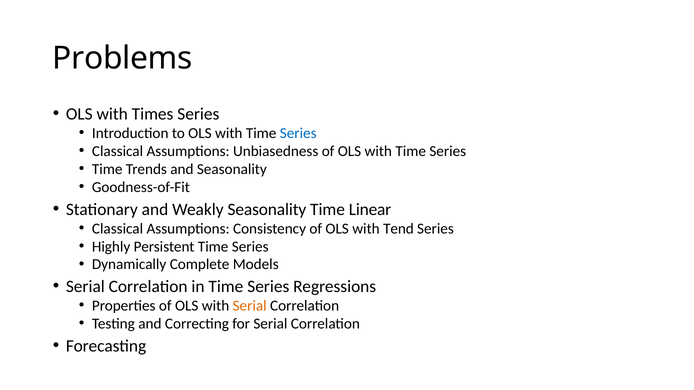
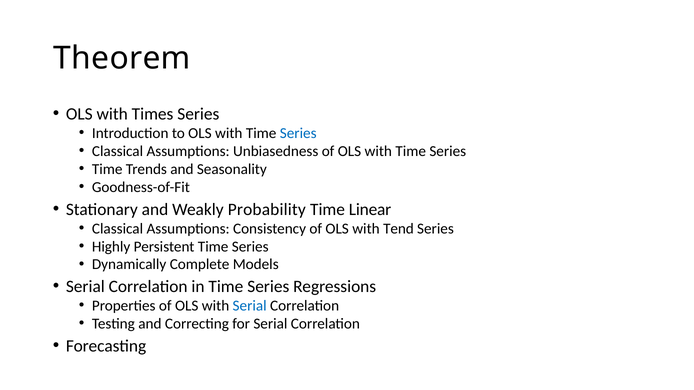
Problems: Problems -> Theorem (122, 58)
Weakly Seasonality: Seasonality -> Probability (267, 210)
Serial colour: orange -> blue (250, 306)
